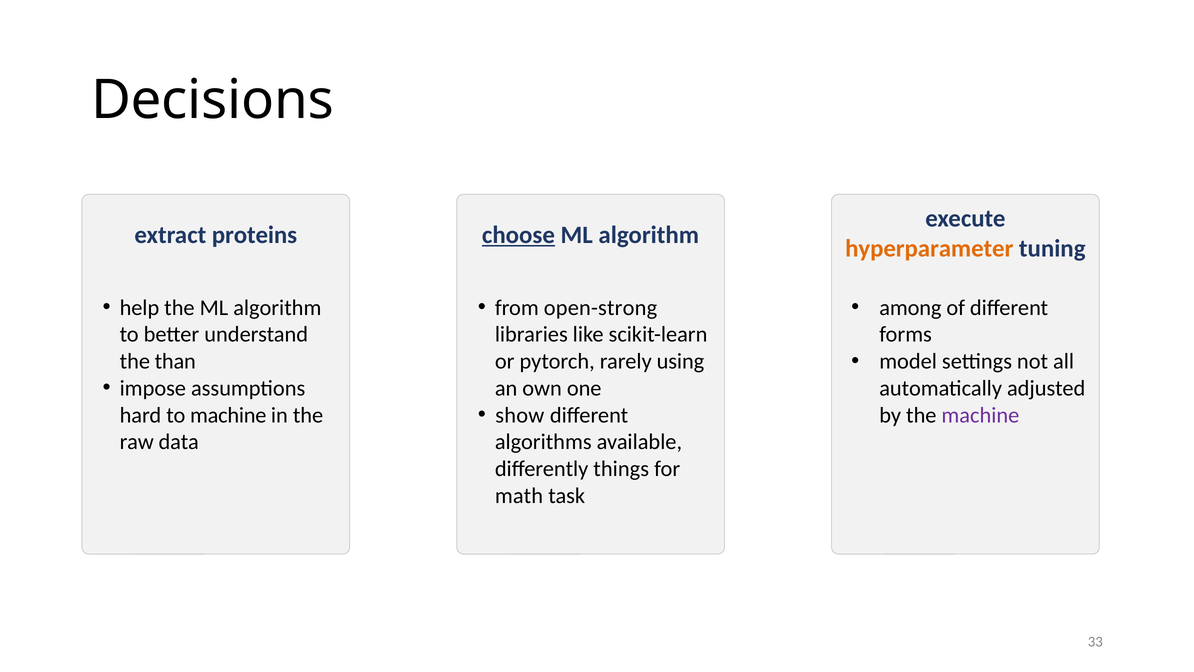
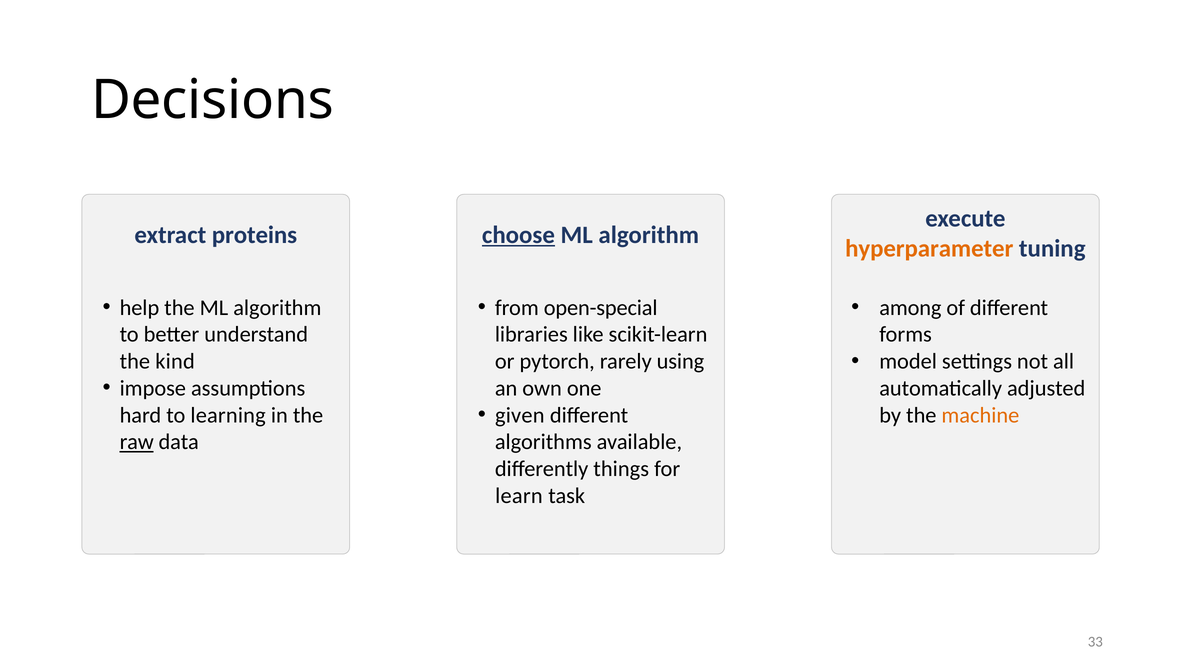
open-strong: open-strong -> open-special (601, 307)
than: than -> kind (175, 361)
show: show -> given (520, 415)
to machine: machine -> learning (228, 415)
machine colour: purple -> orange (980, 415)
raw underline: none -> present (137, 442)
math: math -> learn (519, 495)
